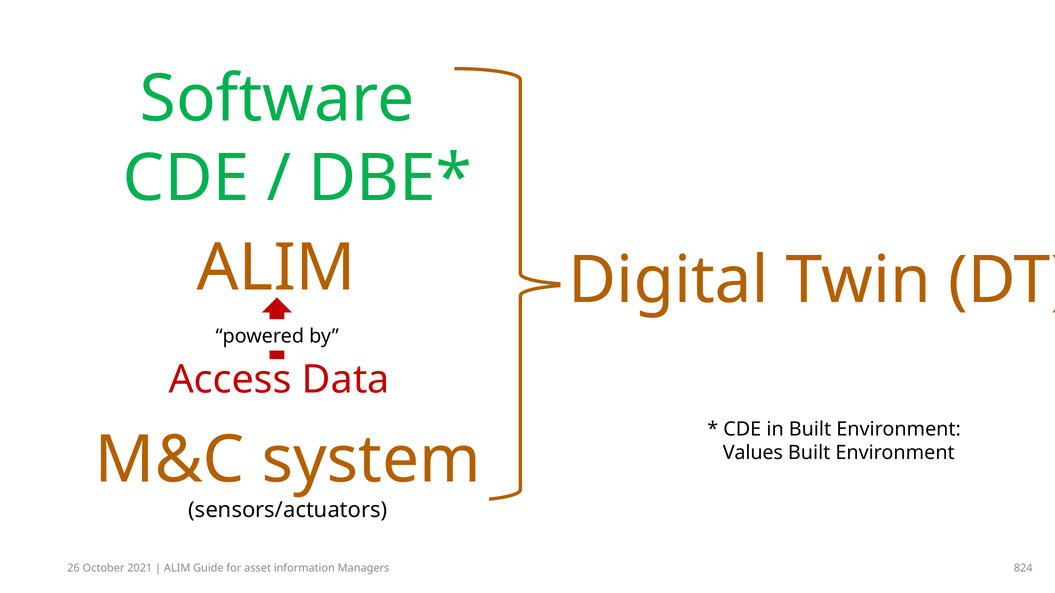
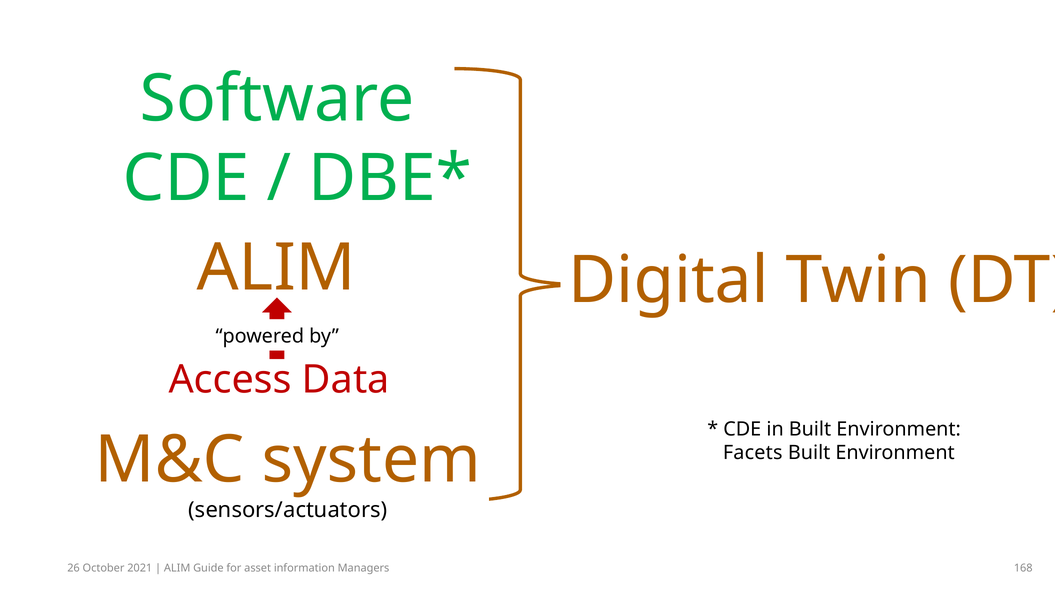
Values: Values -> Facets (753, 453)
824: 824 -> 168 (1023, 569)
